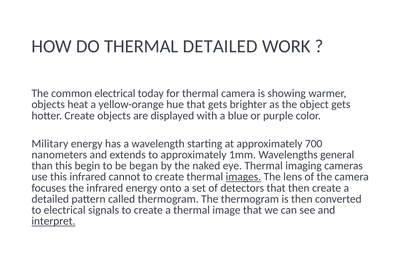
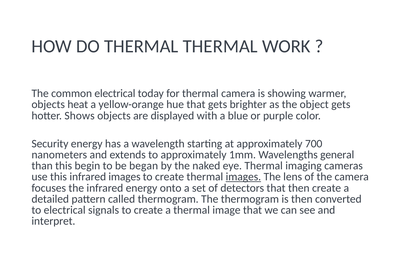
THERMAL DETAILED: DETAILED -> THERMAL (220, 46)
hotter Create: Create -> Shows (80, 115)
Military: Military -> Security (50, 143)
infrared cannot: cannot -> images (125, 177)
interpret underline: present -> none (53, 221)
